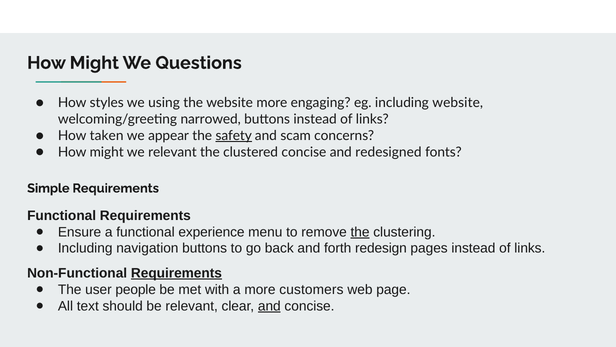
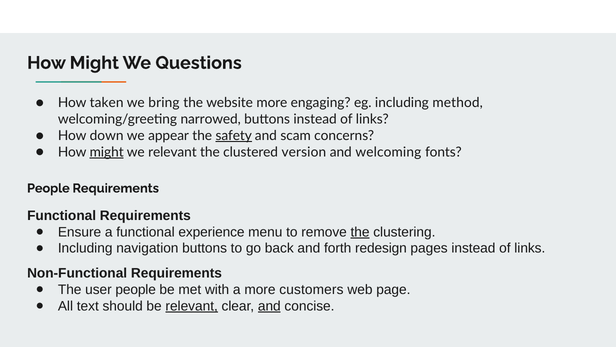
styles: styles -> taken (107, 103)
using: using -> bring (164, 103)
including website: website -> method (458, 103)
taken: taken -> down (107, 136)
might underline: none -> present (107, 152)
clustered concise: concise -> version (304, 152)
redesigned: redesigned -> welcoming (388, 152)
Simple: Simple -> People (48, 188)
Requirements underline: present -> none (176, 273)
relevant underline: none -> present (192, 306)
